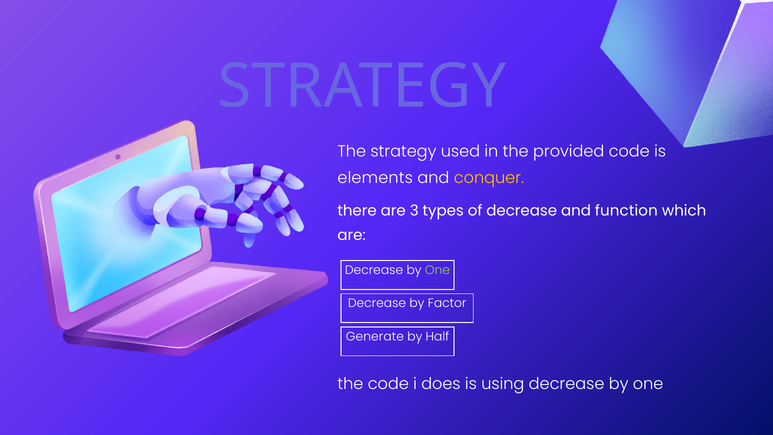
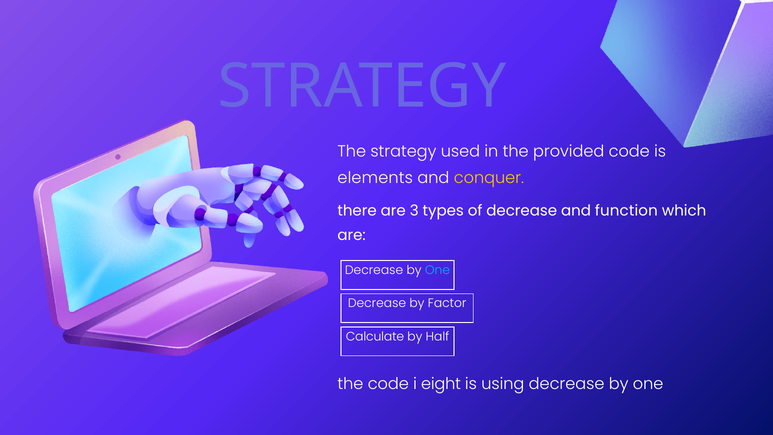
One colour: light green -> light blue (437, 270)
Generate: Generate -> Calculate (375, 336)
does: does -> eight (441, 384)
